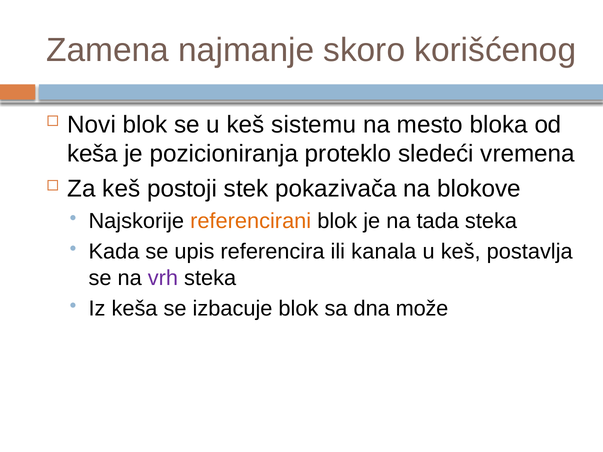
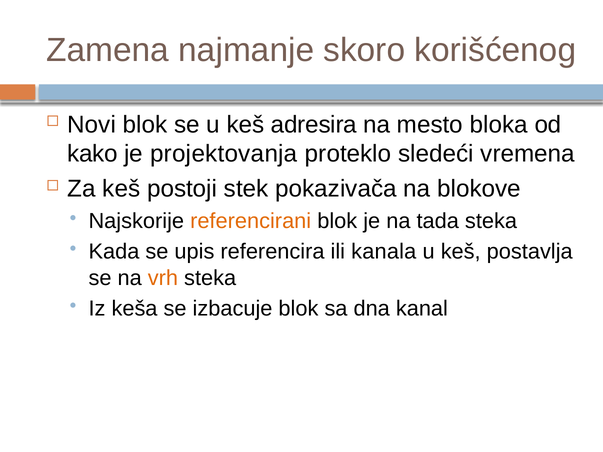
sistemu: sistemu -> adresira (314, 125)
keša: keša -> kako (93, 154)
pozicioniranja: pozicioniranja -> projektovanja (224, 154)
vrh colour: purple -> orange (163, 278)
može: može -> kanal (422, 309)
